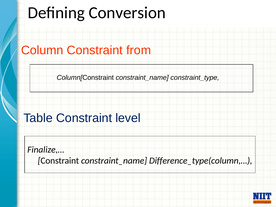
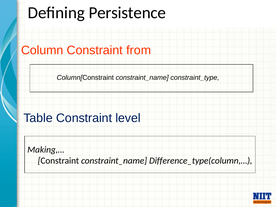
Conversion: Conversion -> Persistence (127, 13)
Finalize,…: Finalize,… -> Making,… (46, 150)
